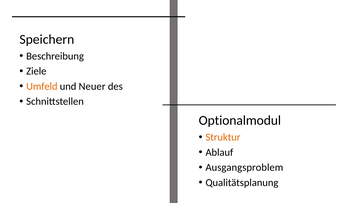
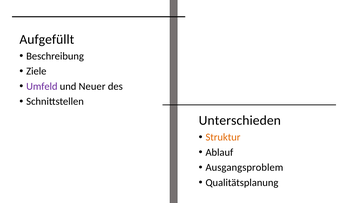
Speichern: Speichern -> Aufgefüllt (47, 39)
Umfeld colour: orange -> purple (42, 86)
Optionalmodul: Optionalmodul -> Unterschieden (240, 121)
